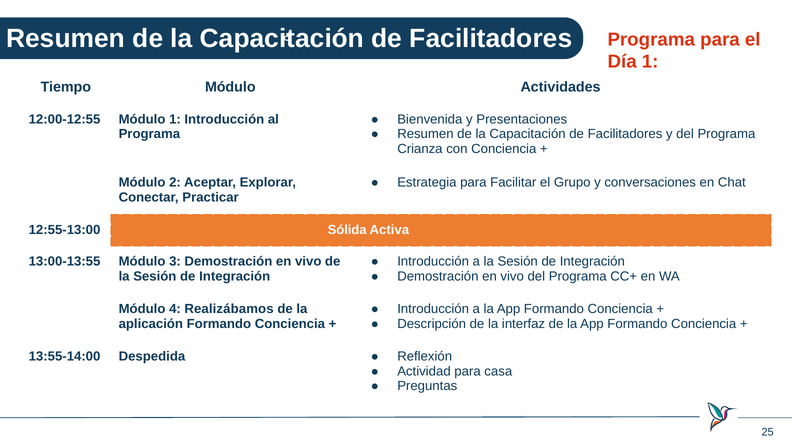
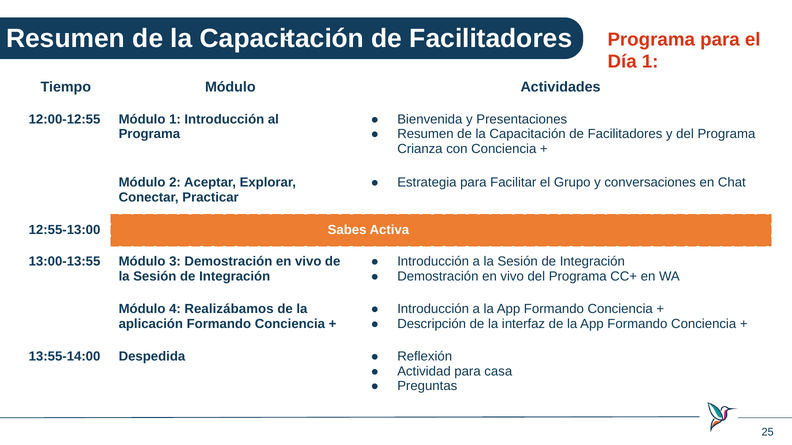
Sólida: Sólida -> Sabes (347, 230)
